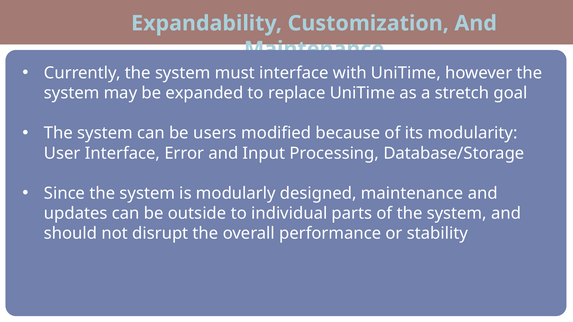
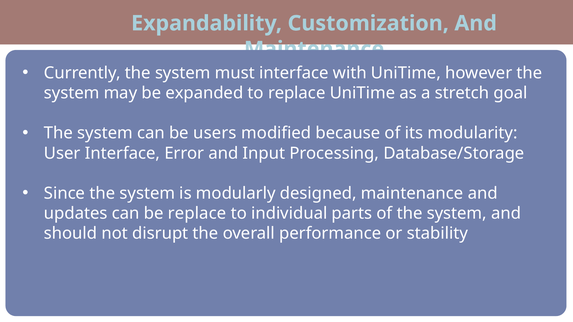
be outside: outside -> replace (197, 214)
